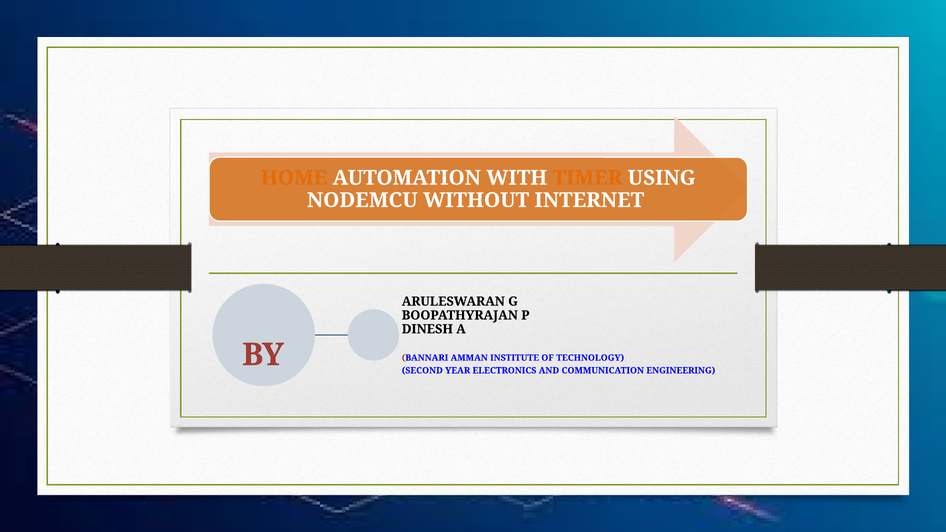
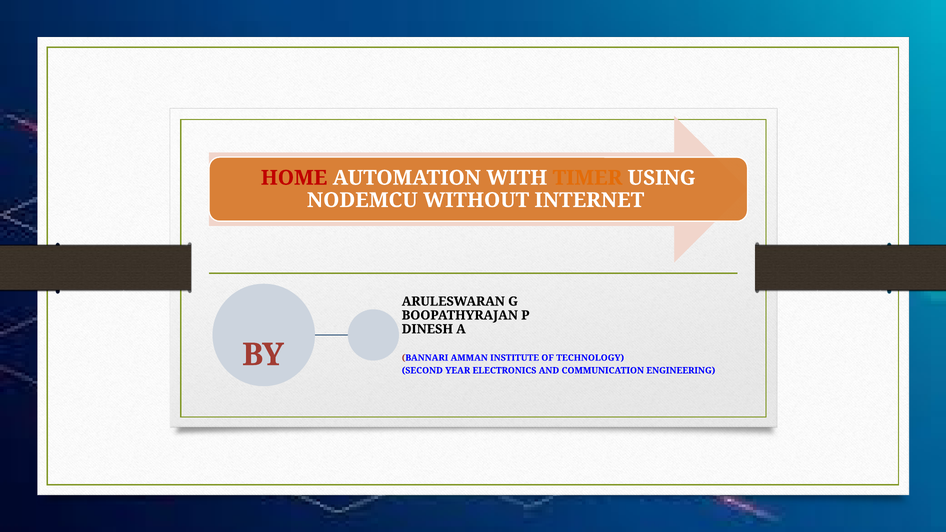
HOME colour: orange -> red (294, 178)
